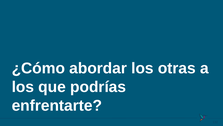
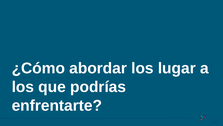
otras: otras -> lugar (177, 68)
